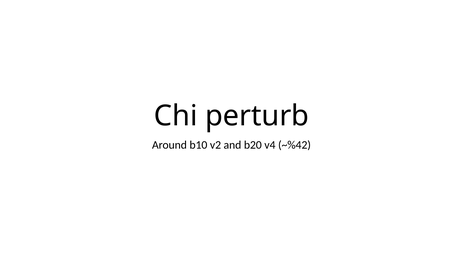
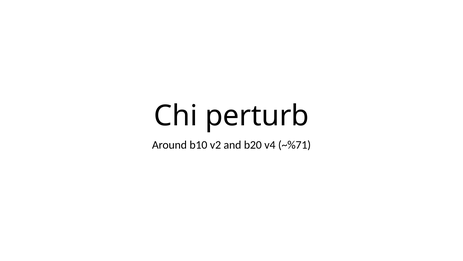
~%42: ~%42 -> ~%71 (294, 145)
